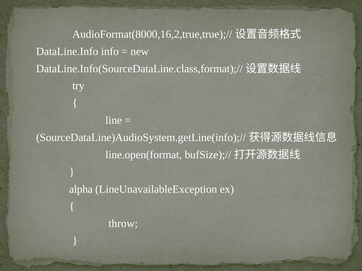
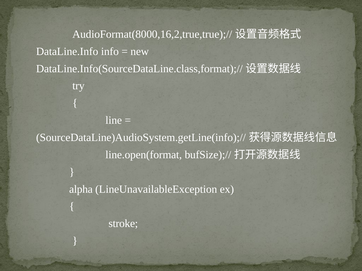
throw: throw -> stroke (123, 224)
